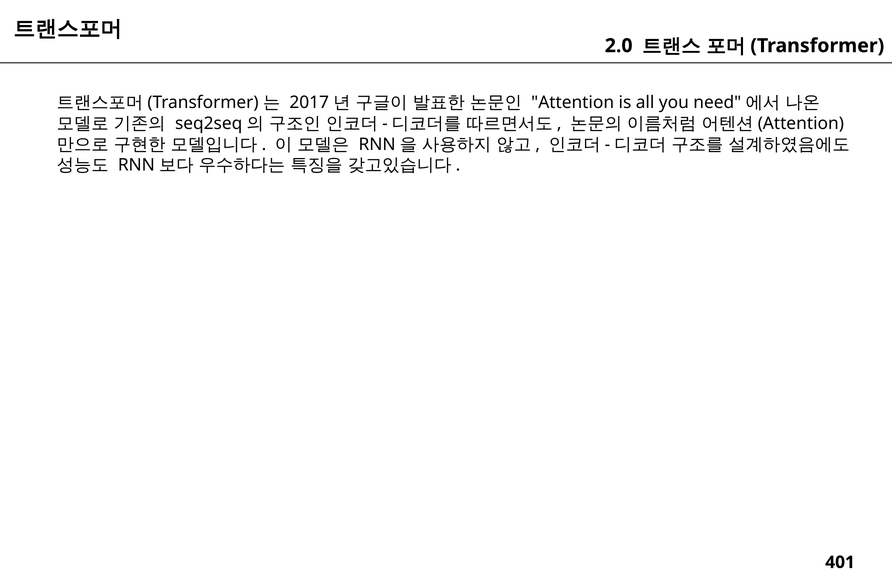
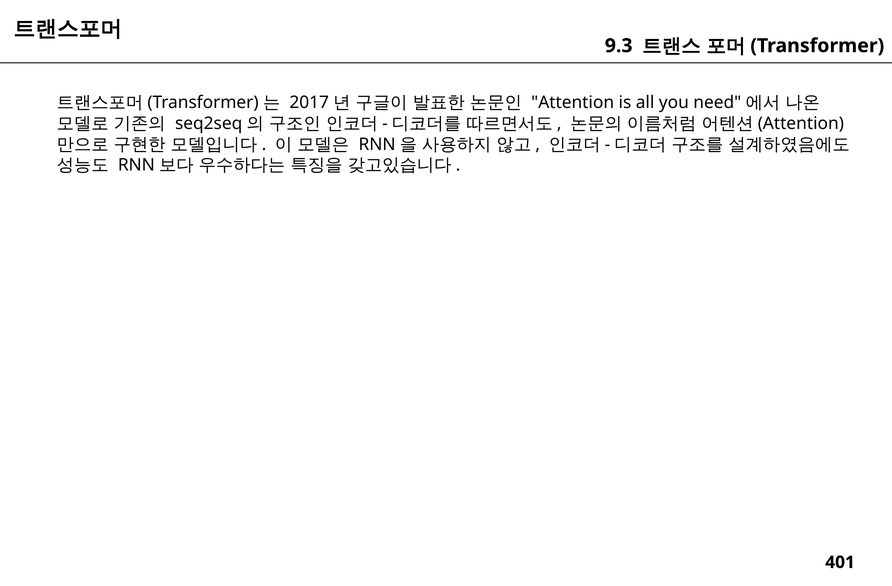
2.0: 2.0 -> 9.3 (619, 46)
